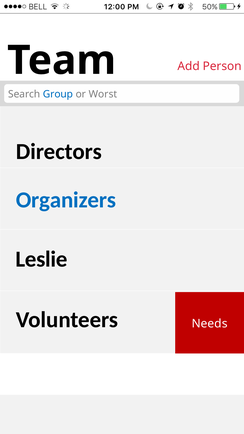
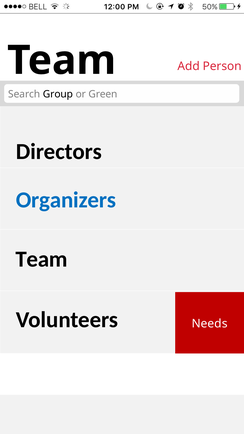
Group colour: blue -> black (58, 94)
Worst: Worst -> Green (103, 94)
Leslie: Leslie -> Team (41, 259)
